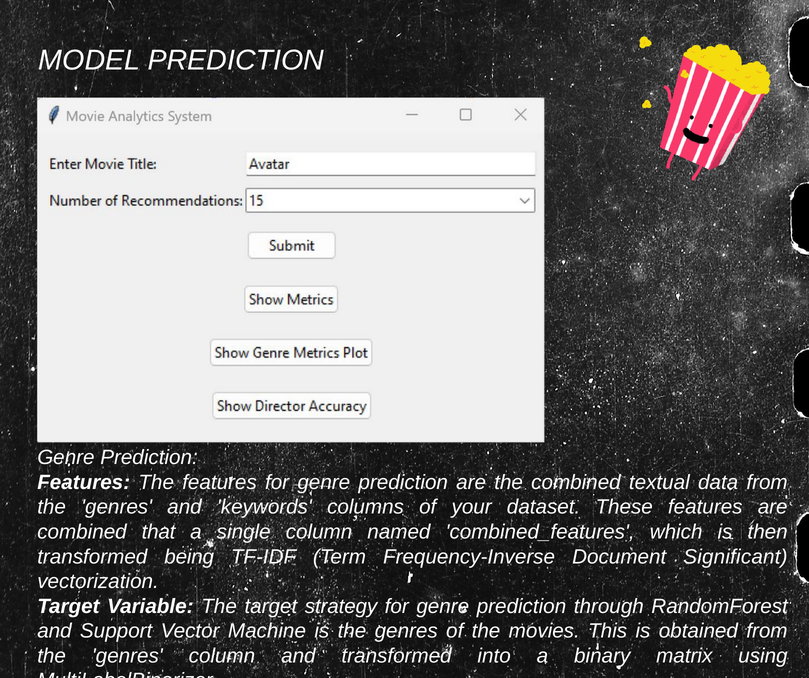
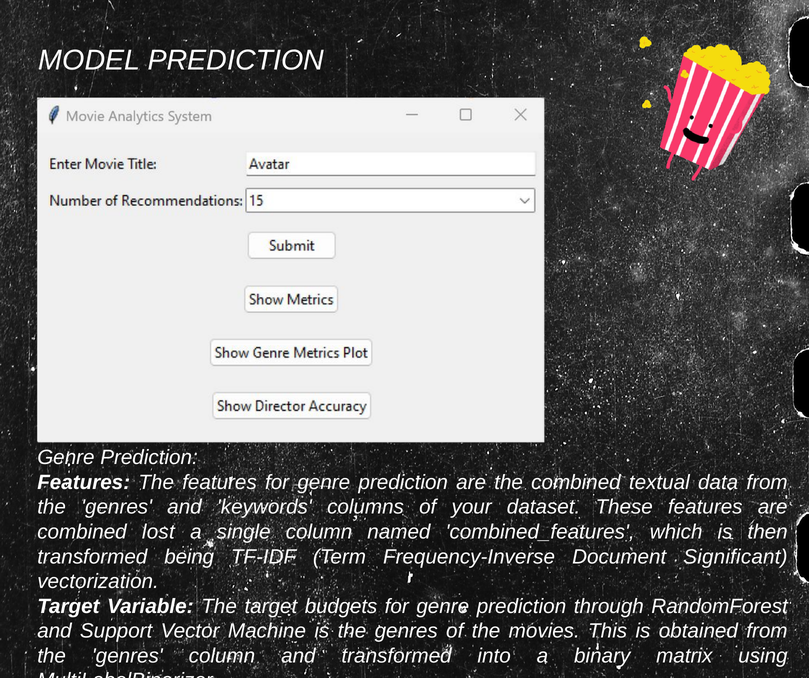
that: that -> lost (158, 532)
strategy: strategy -> budgets (341, 606)
